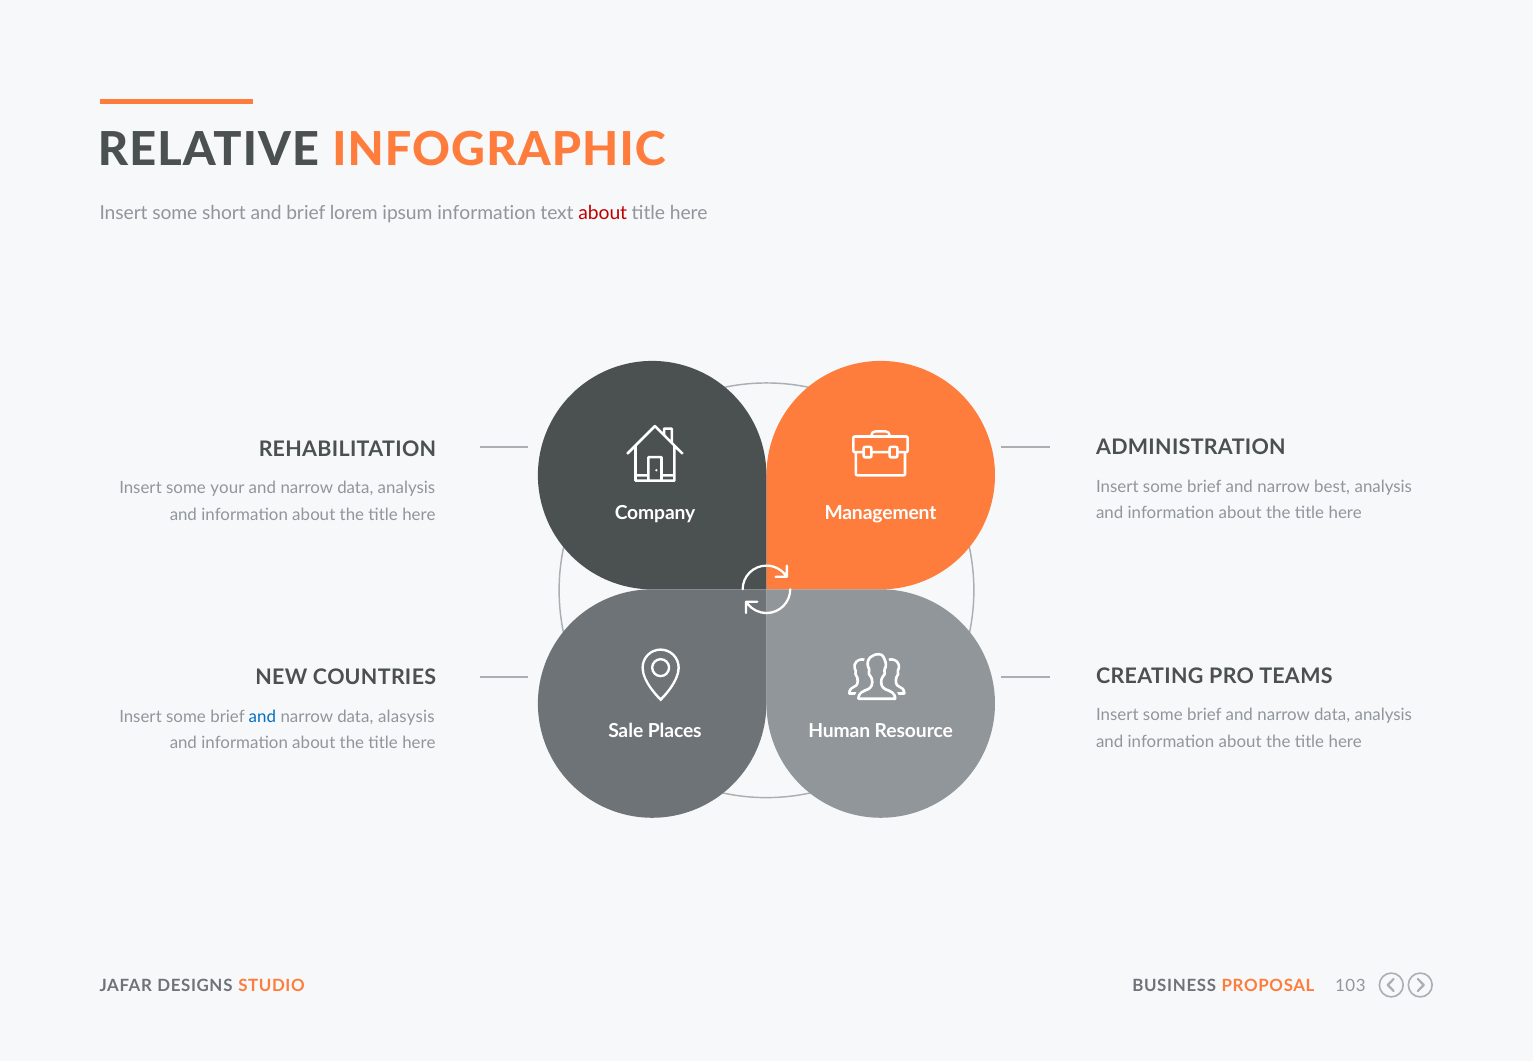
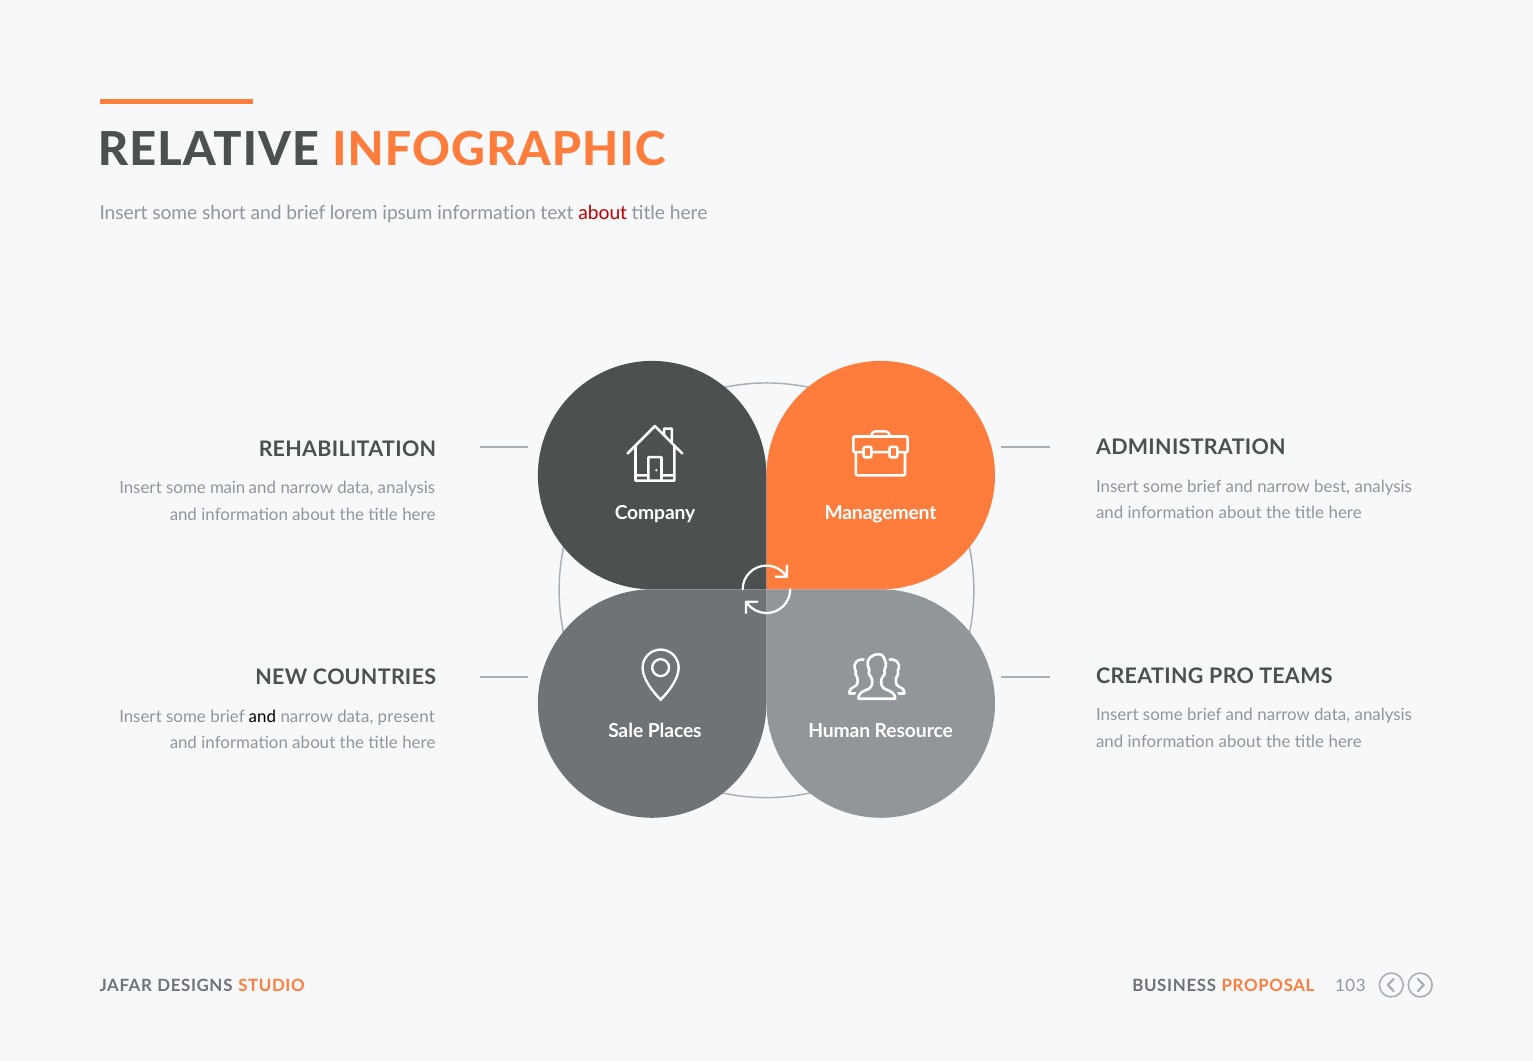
your: your -> main (228, 488)
and colour: blue -> black (262, 717)
alasysis: alasysis -> present (406, 717)
